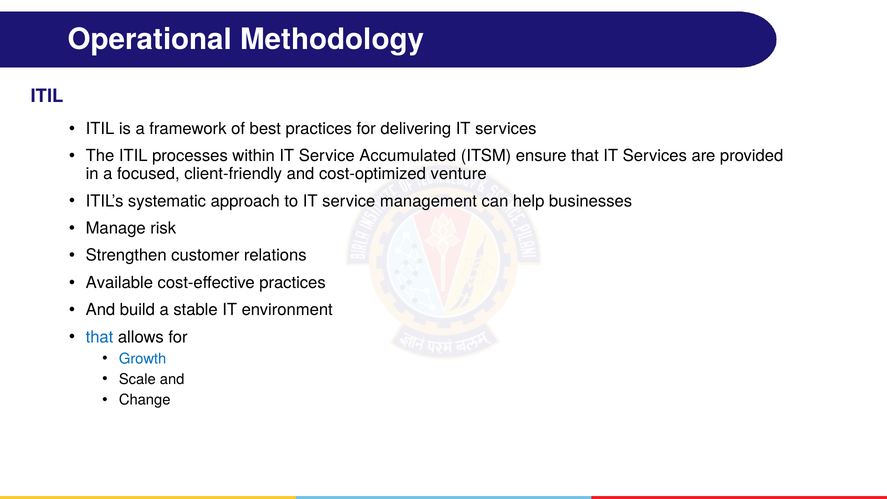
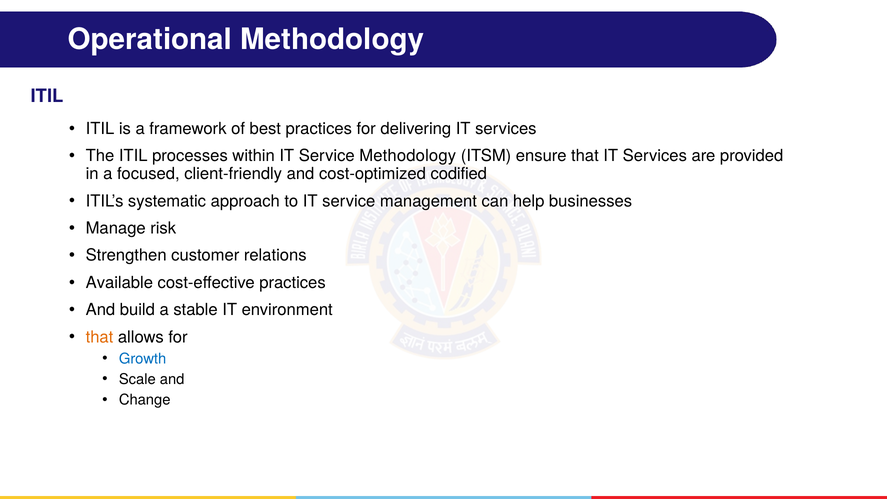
Service Accumulated: Accumulated -> Methodology (408, 156)
venture: venture -> codified (459, 174)
that colour: blue -> orange (99, 337)
